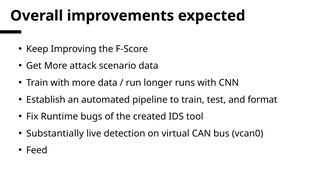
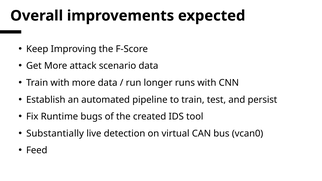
format: format -> persist (262, 100)
